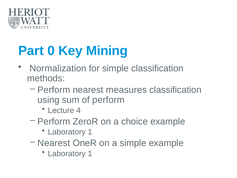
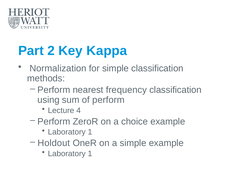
0: 0 -> 2 (51, 51)
Mining: Mining -> Kappa (107, 51)
measures: measures -> frequency (126, 90)
Nearest: Nearest -> Holdout (54, 143)
